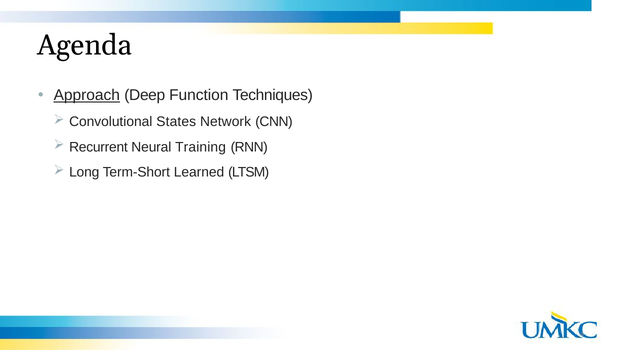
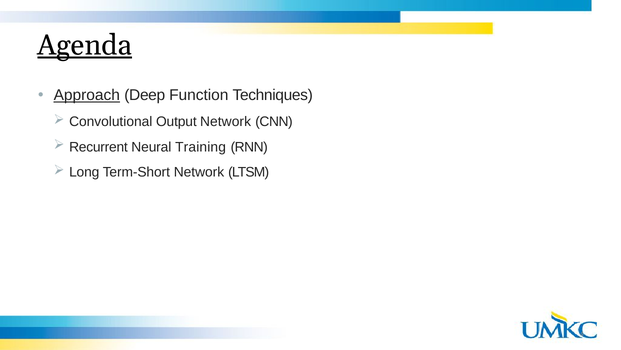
Agenda underline: none -> present (85, 45)
States: States -> Output (176, 122)
Term-Short Learned: Learned -> Network (199, 172)
